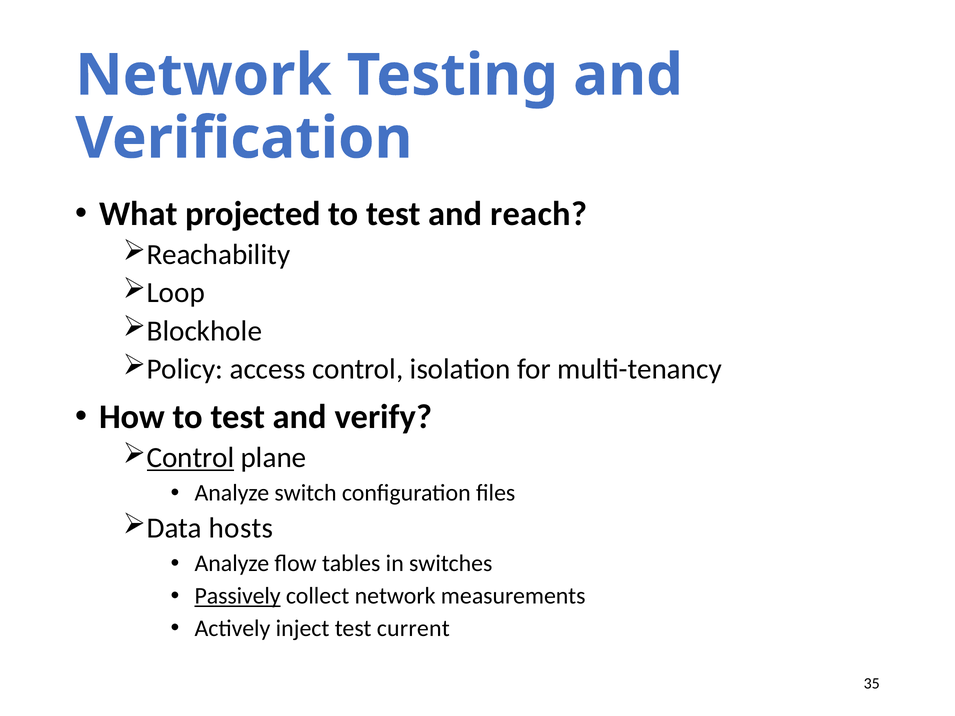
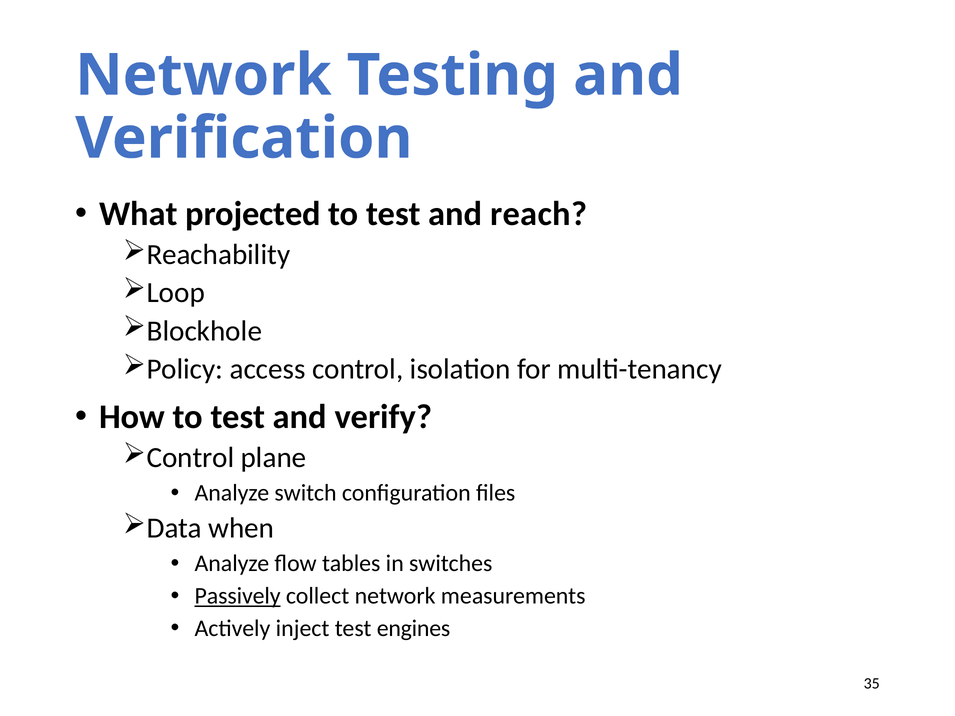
Control underline: present -> none (191, 458)
hosts: hosts -> when (241, 528)
current: current -> engines (414, 629)
